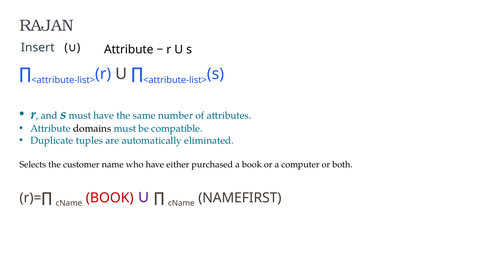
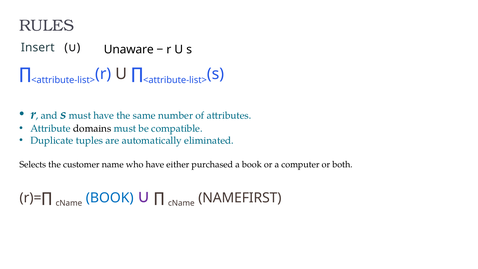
RAJAN: RAJAN -> RULES (47, 26)
Attribute: Attribute -> Unaware (129, 49)
BOOK colour: red -> blue (110, 198)
